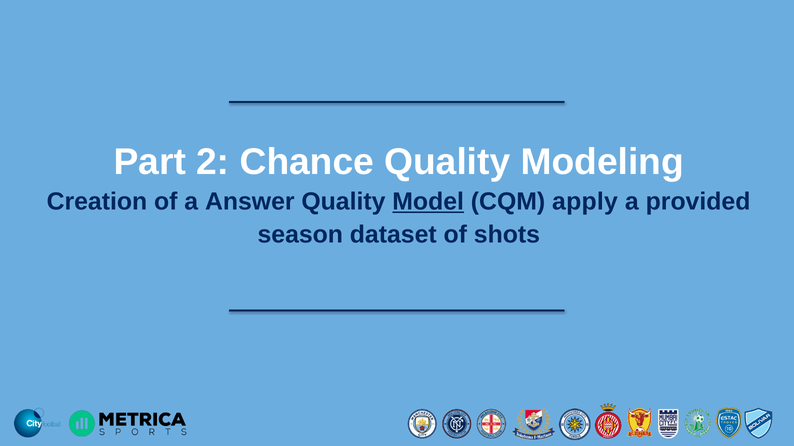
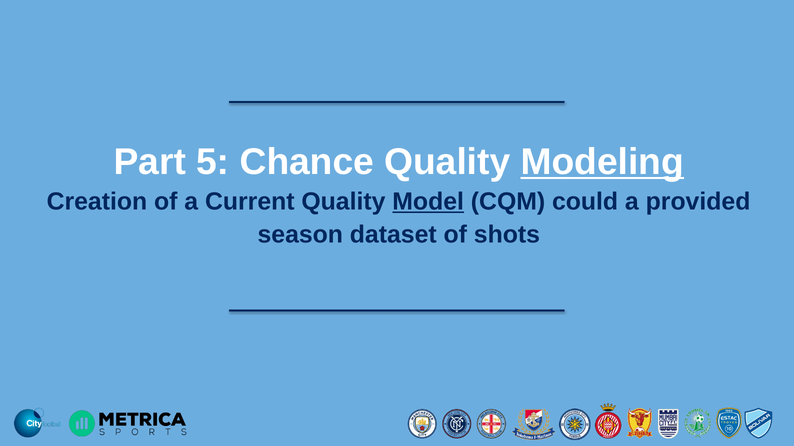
2: 2 -> 5 (213, 162)
Modeling underline: none -> present (602, 162)
Answer: Answer -> Current (250, 202)
apply: apply -> could (585, 202)
